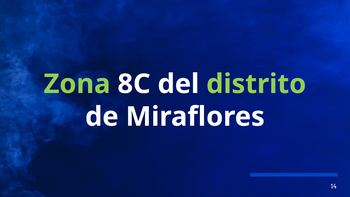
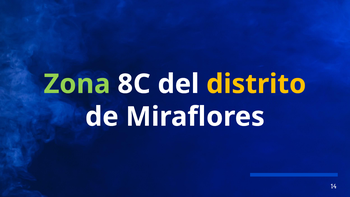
distrito colour: light green -> yellow (256, 84)
